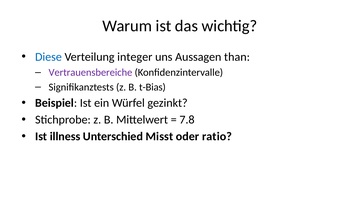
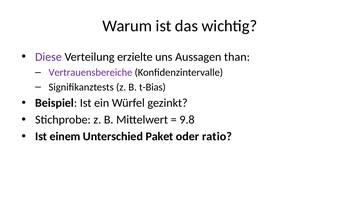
Diese colour: blue -> purple (48, 57)
integer: integer -> erzielte (135, 57)
7.8: 7.8 -> 9.8 (187, 120)
illness: illness -> einem (65, 137)
Misst: Misst -> Paket (160, 137)
